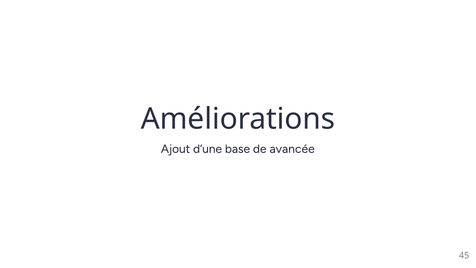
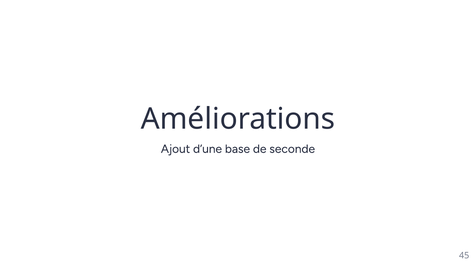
avancée: avancée -> seconde (292, 149)
